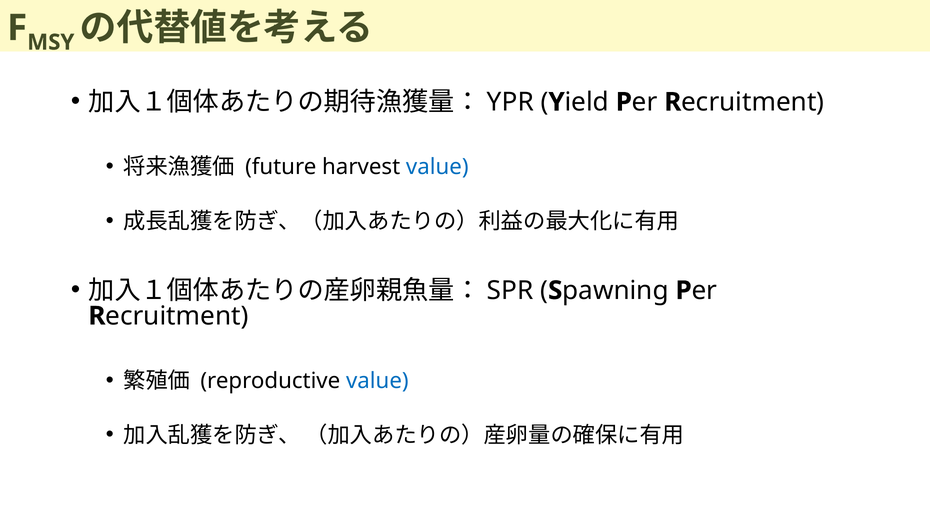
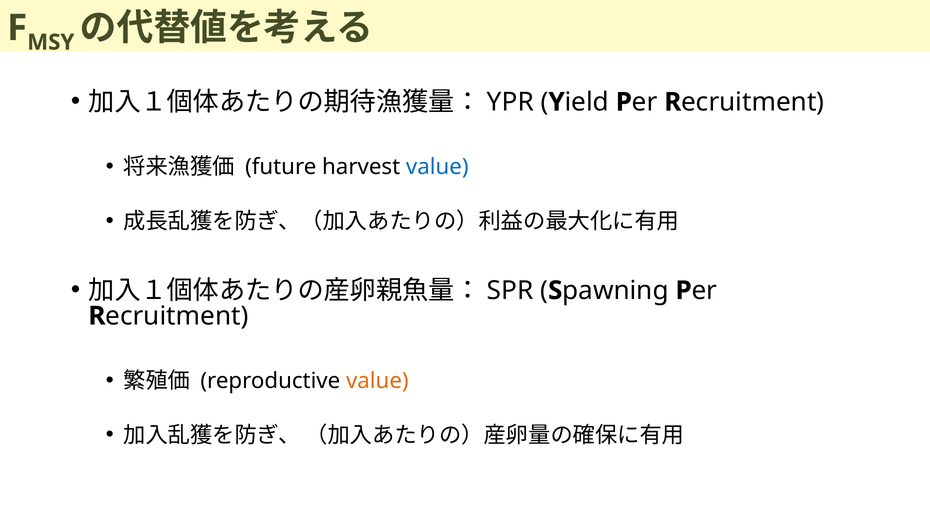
value colour: blue -> orange (377, 381)
